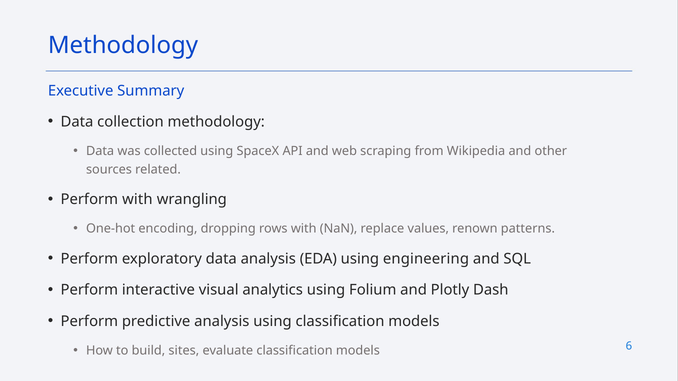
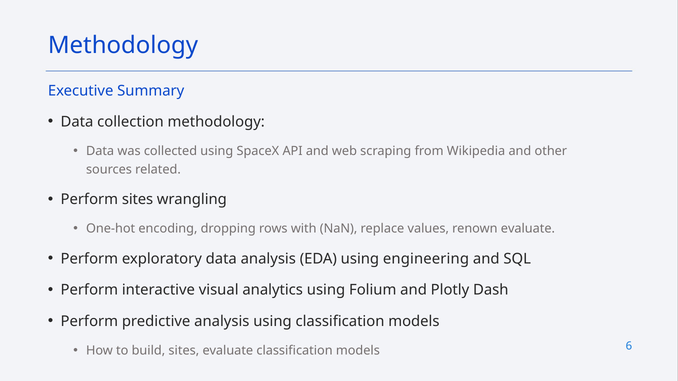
Perform with: with -> sites (138, 200)
renown patterns: patterns -> evaluate (528, 229)
